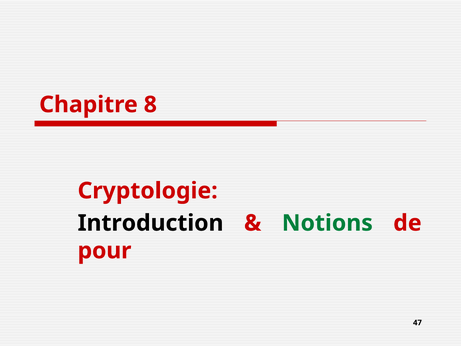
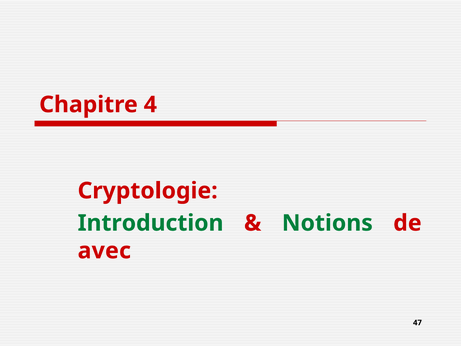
8: 8 -> 4 (150, 105)
Introduction colour: black -> green (151, 223)
pour: pour -> avec (104, 251)
